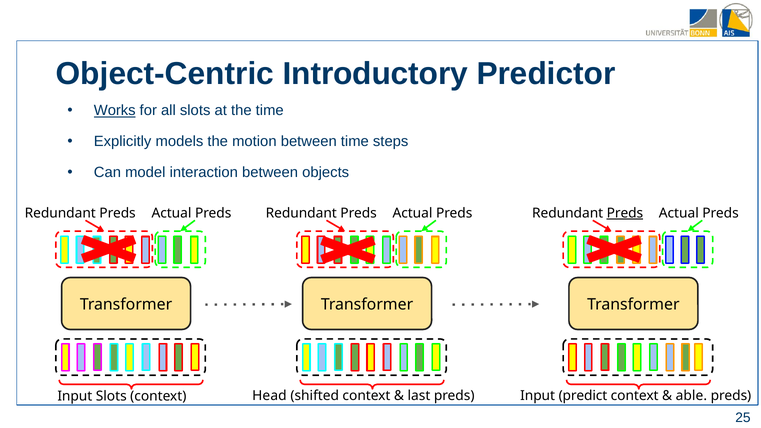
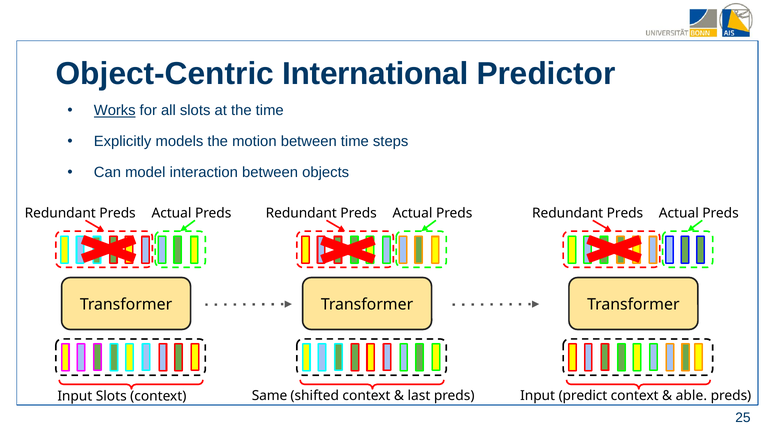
Introductory: Introductory -> International (375, 74)
Preds underline: present -> none (625, 213)
Head: Head -> Same (270, 396)
